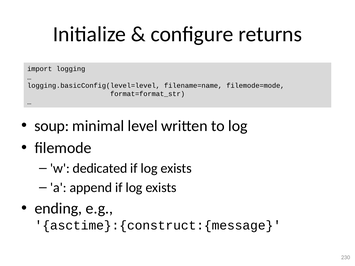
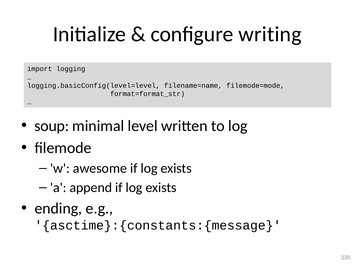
returns: returns -> writing (270, 34)
dedicated: dedicated -> awesome (100, 168)
asctime}:{construct:{message: asctime}:{construct:{message -> asctime}:{constants:{message (158, 226)
